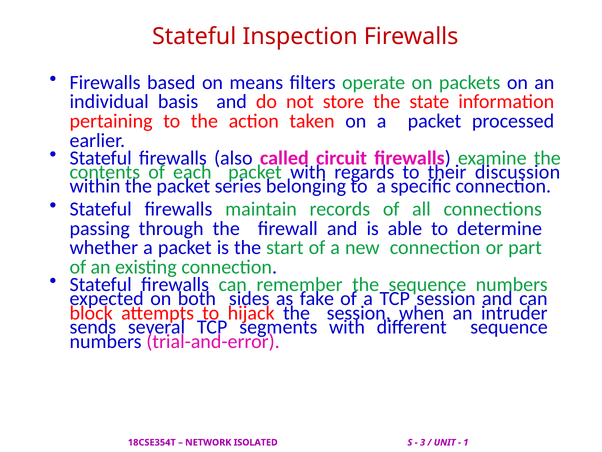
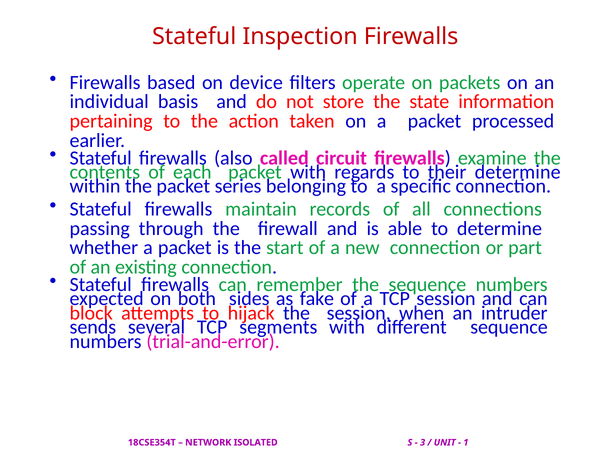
means: means -> device (256, 82)
their discussion: discussion -> determine (518, 172)
